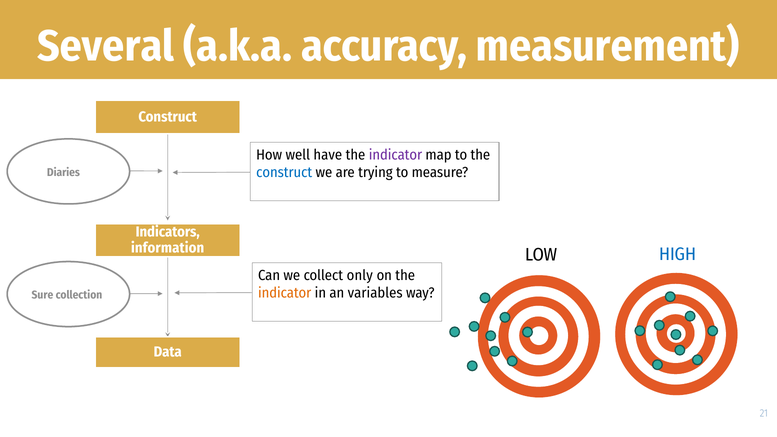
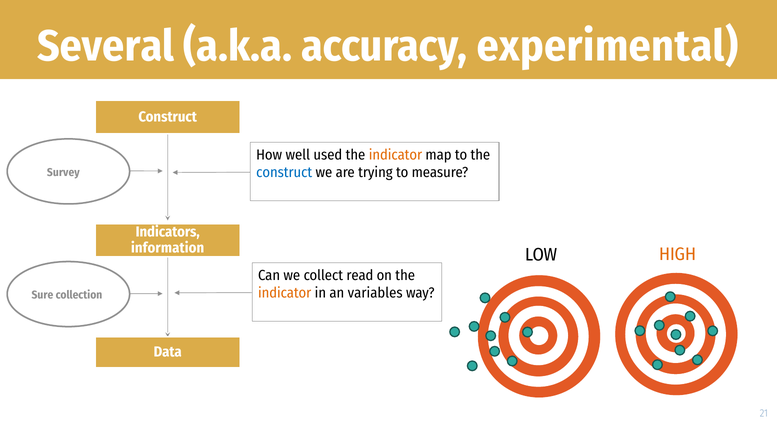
measurement: measurement -> experimental (607, 46)
have: have -> used (328, 155)
indicator colour: purple -> orange (395, 155)
Diaries: Diaries -> Survey (63, 173)
HIGH colour: blue -> orange (678, 254)
only: only -> read (360, 275)
